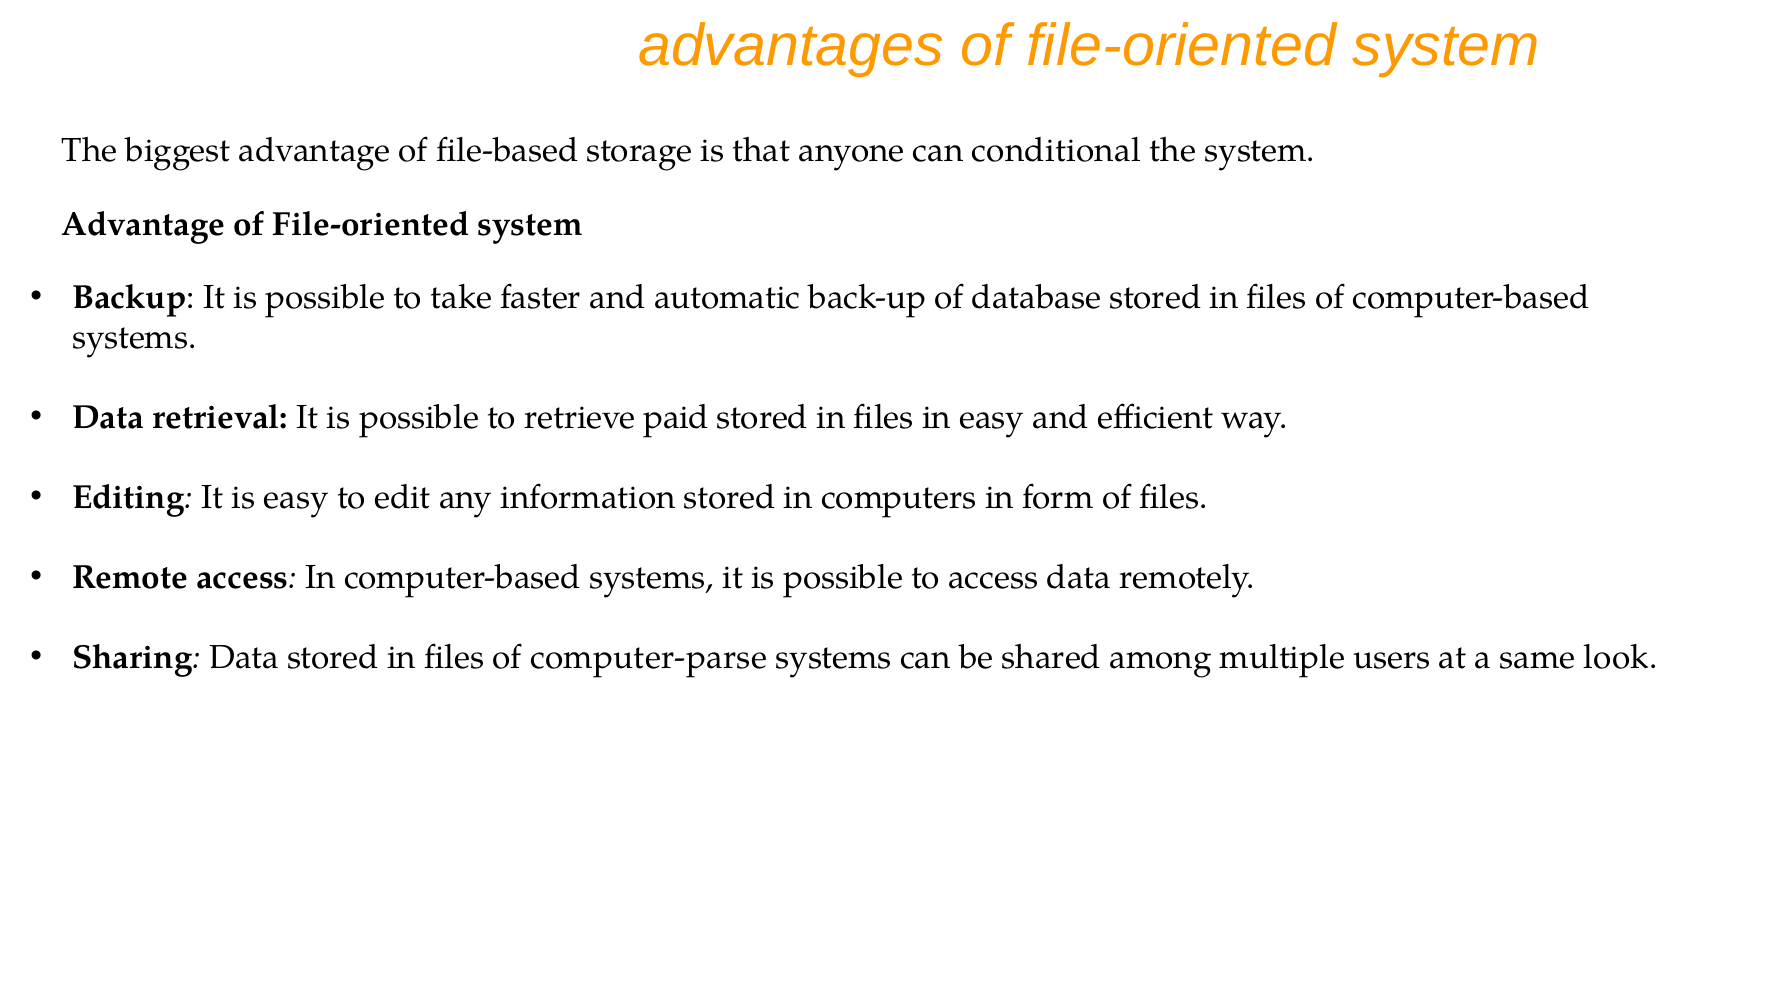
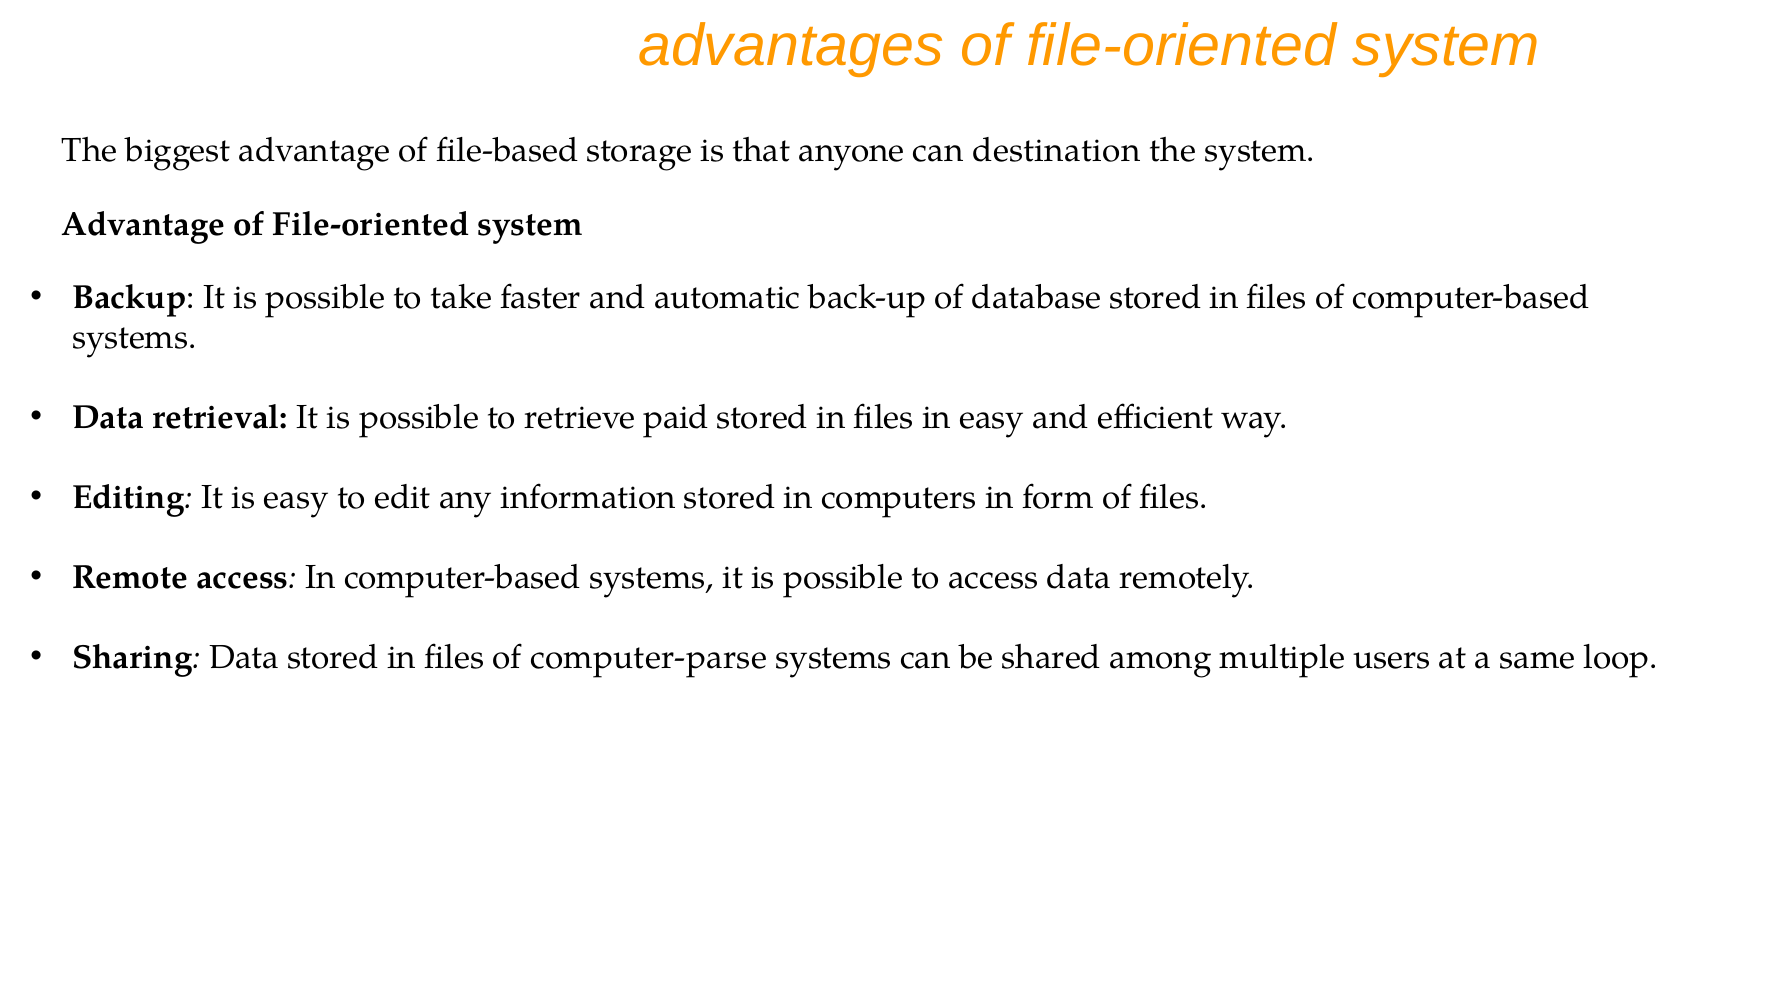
conditional: conditional -> destination (1056, 151)
look: look -> loop (1621, 657)
